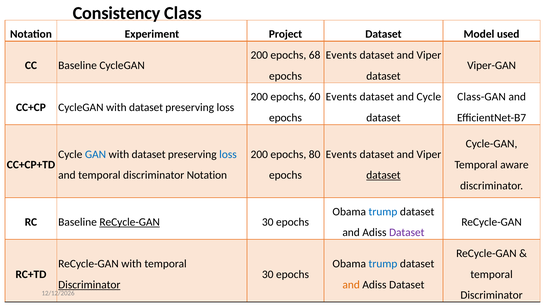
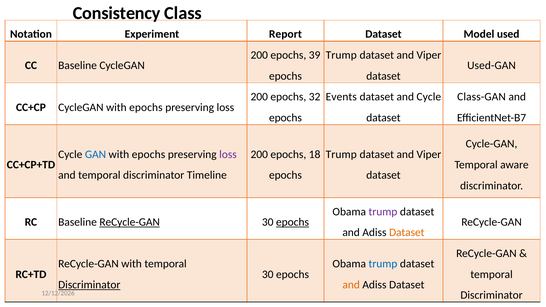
Project: Project -> Report (285, 34)
68: 68 -> 39 (315, 55)
Events: Events -> Trump (341, 55)
Viper-GAN: Viper-GAN -> Used-GAN (492, 66)
60: 60 -> 32 (315, 97)
CycleGAN with dataset: dataset -> epochs (146, 107)
dataset: dataset -> epochs (149, 154)
loss colour: blue -> purple (228, 154)
80: 80 -> 18 (315, 154)
Events: Events -> Trump (341, 154)
discriminator Notation: Notation -> Timeline (207, 175)
dataset underline: present -> none (383, 175)
trump colour: blue -> purple (383, 212)
epochs underline: none -> present (293, 222)
Dataset colour: purple -> orange (407, 233)
